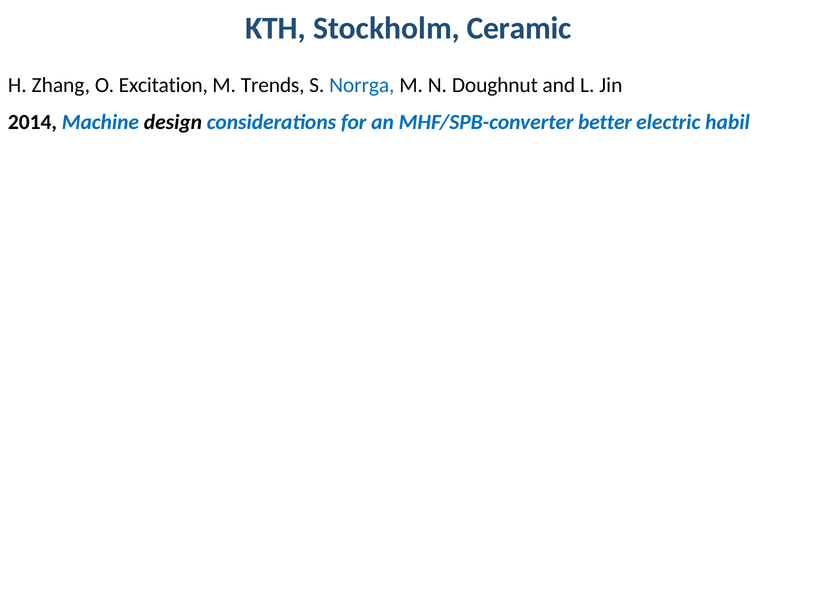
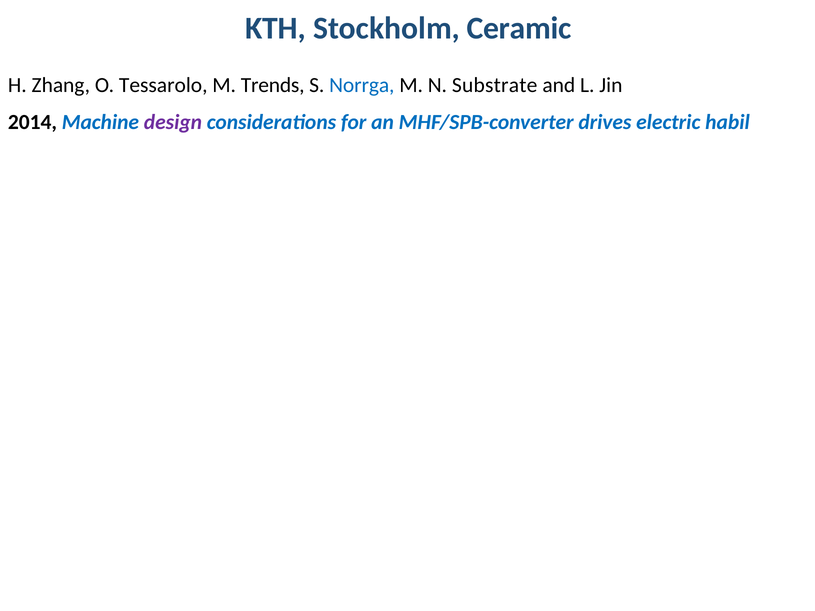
Excitation: Excitation -> Tessarolo (163, 85)
Doughnut: Doughnut -> Substrate (495, 85)
design colour: black -> purple (173, 122)
better: better -> drives (605, 122)
